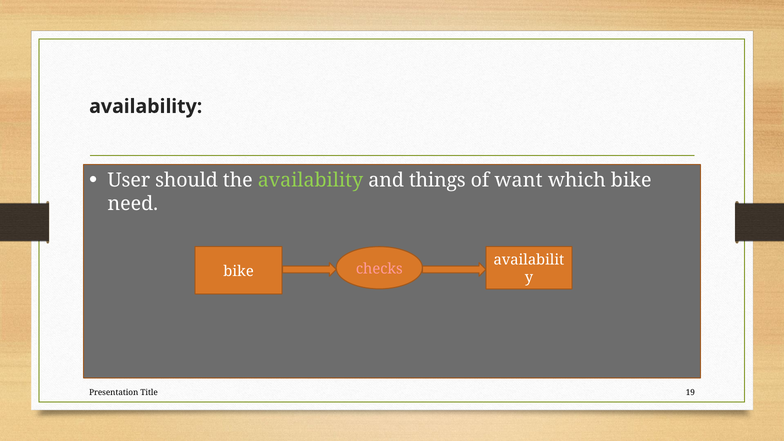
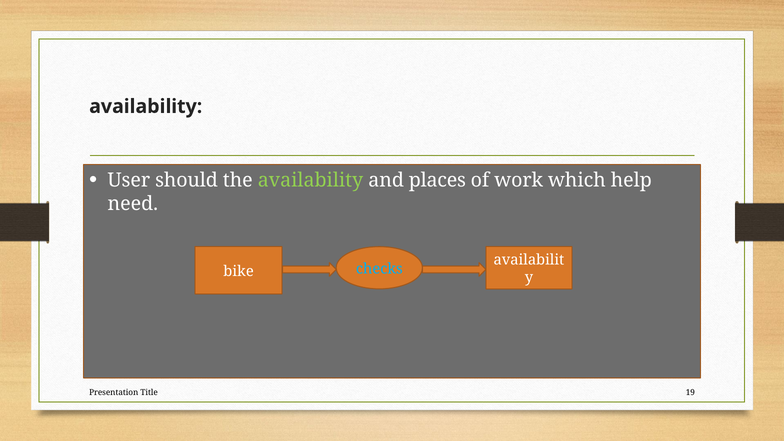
things: things -> places (437, 181)
want: want -> work (519, 181)
which bike: bike -> help (631, 181)
checks colour: pink -> light blue (379, 269)
